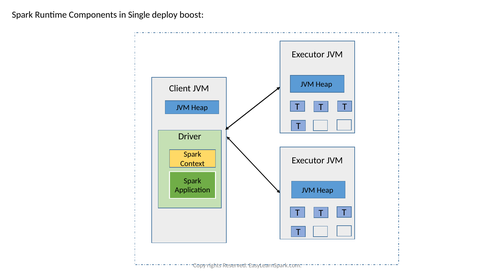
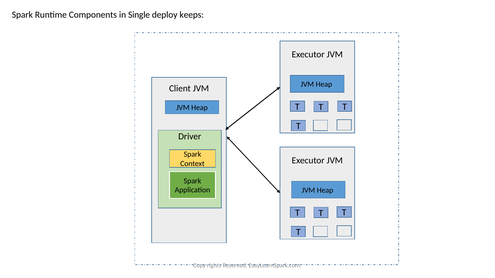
boost: boost -> keeps (192, 15)
